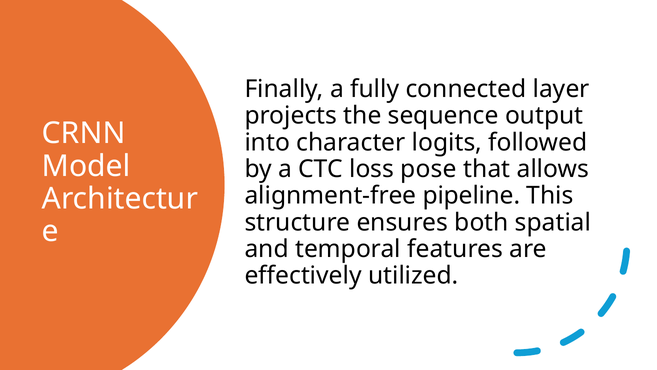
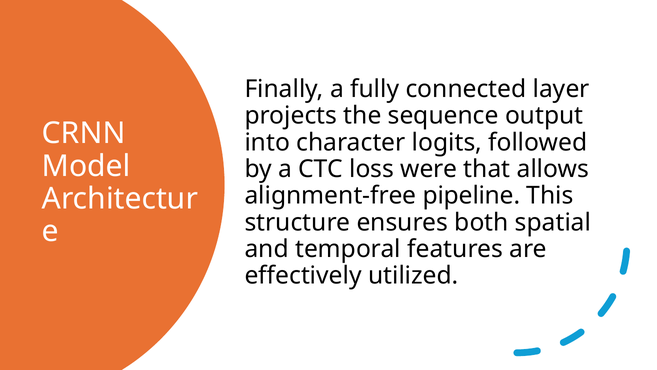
pose: pose -> were (429, 169)
